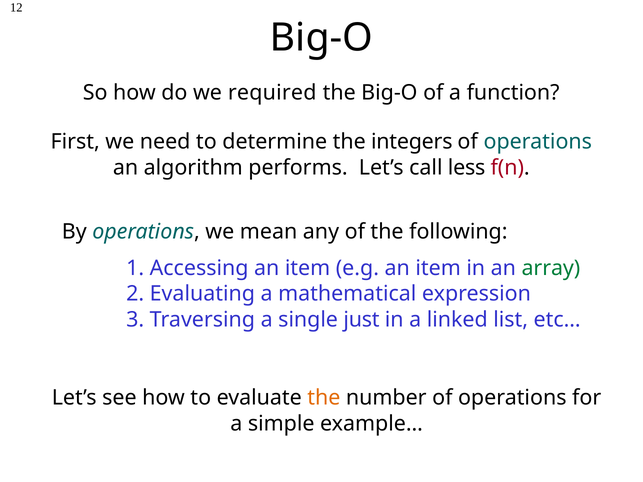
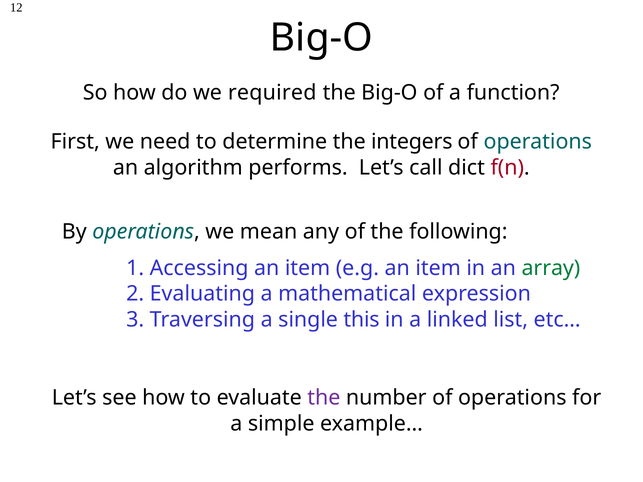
less: less -> dict (466, 168)
just: just -> this (362, 320)
the colour: orange -> purple (324, 398)
